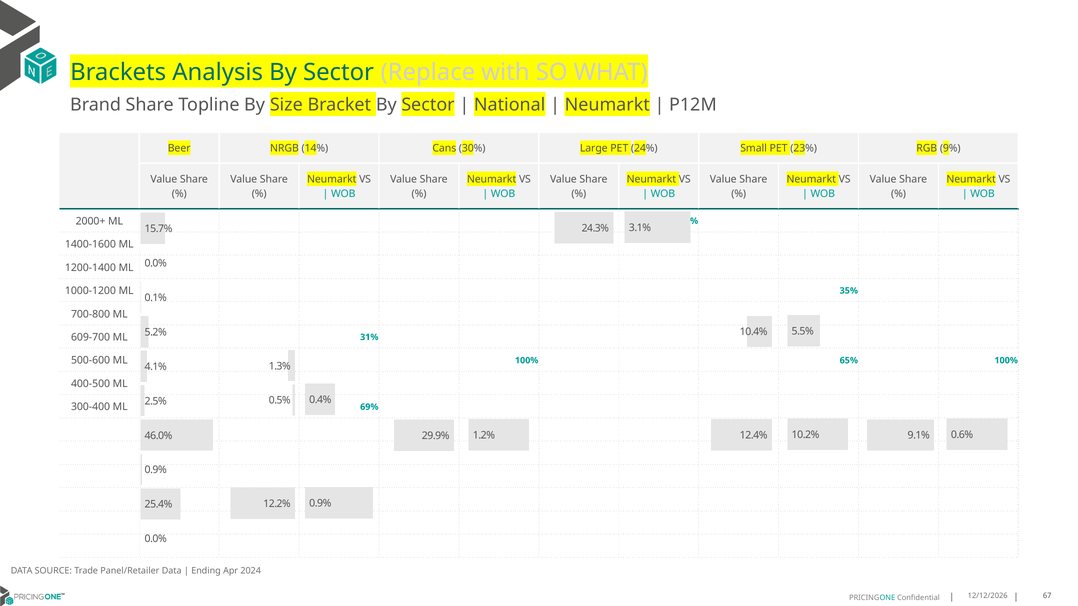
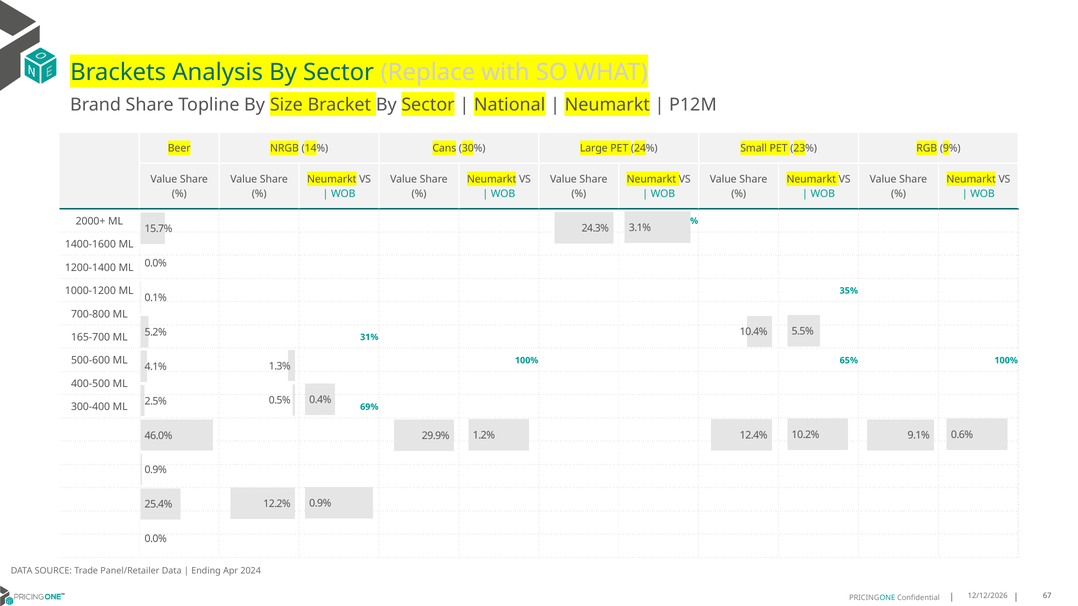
609-700: 609-700 -> 165-700 (91, 338)
